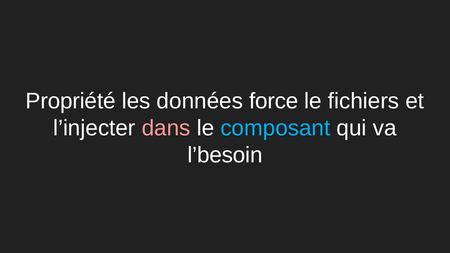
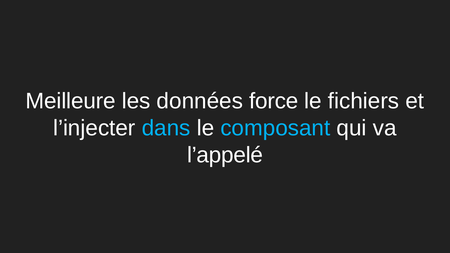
Propriété: Propriété -> Meilleure (71, 101)
dans colour: pink -> light blue (166, 128)
l’besoin: l’besoin -> l’appelé (225, 155)
